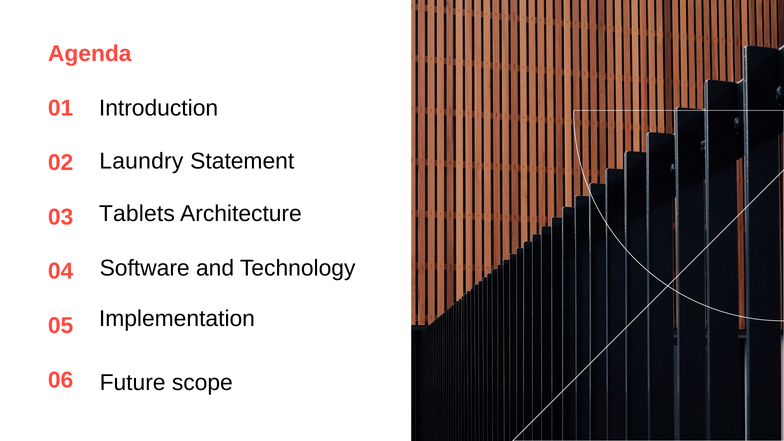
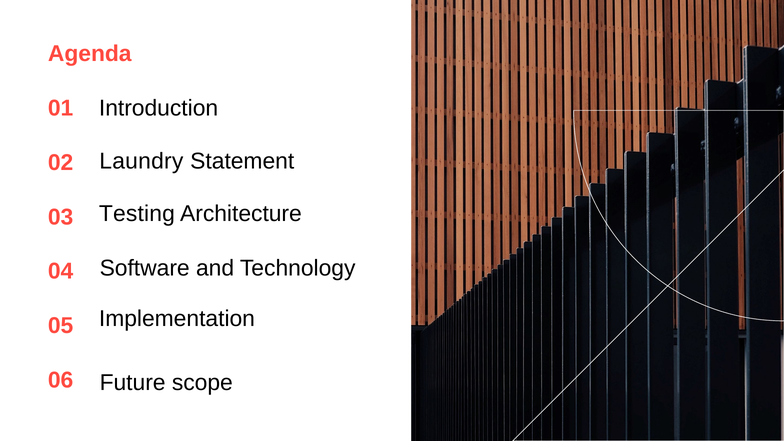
Tablets: Tablets -> Testing (137, 214)
